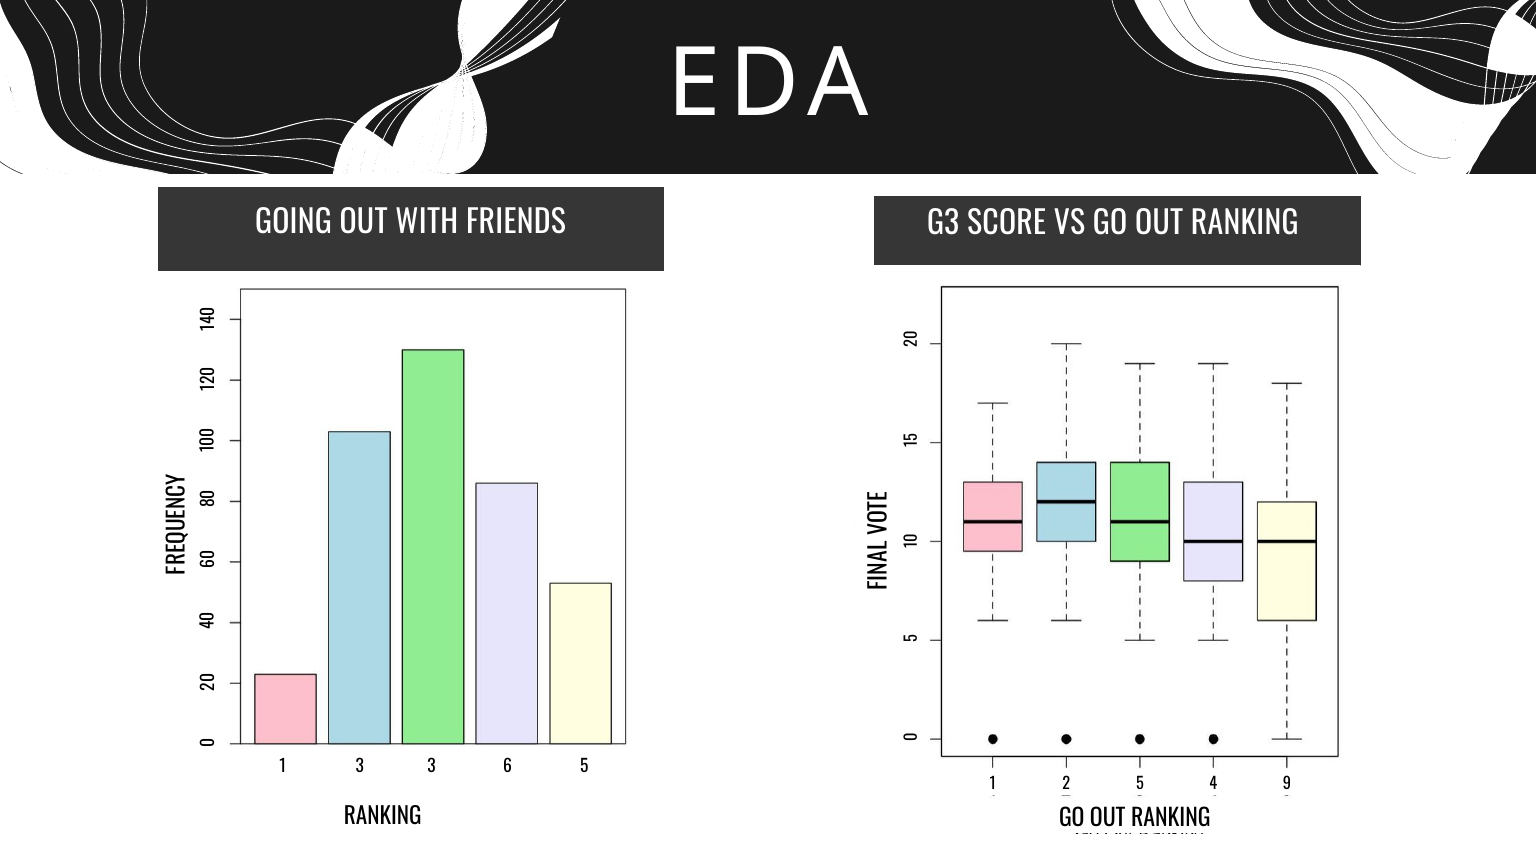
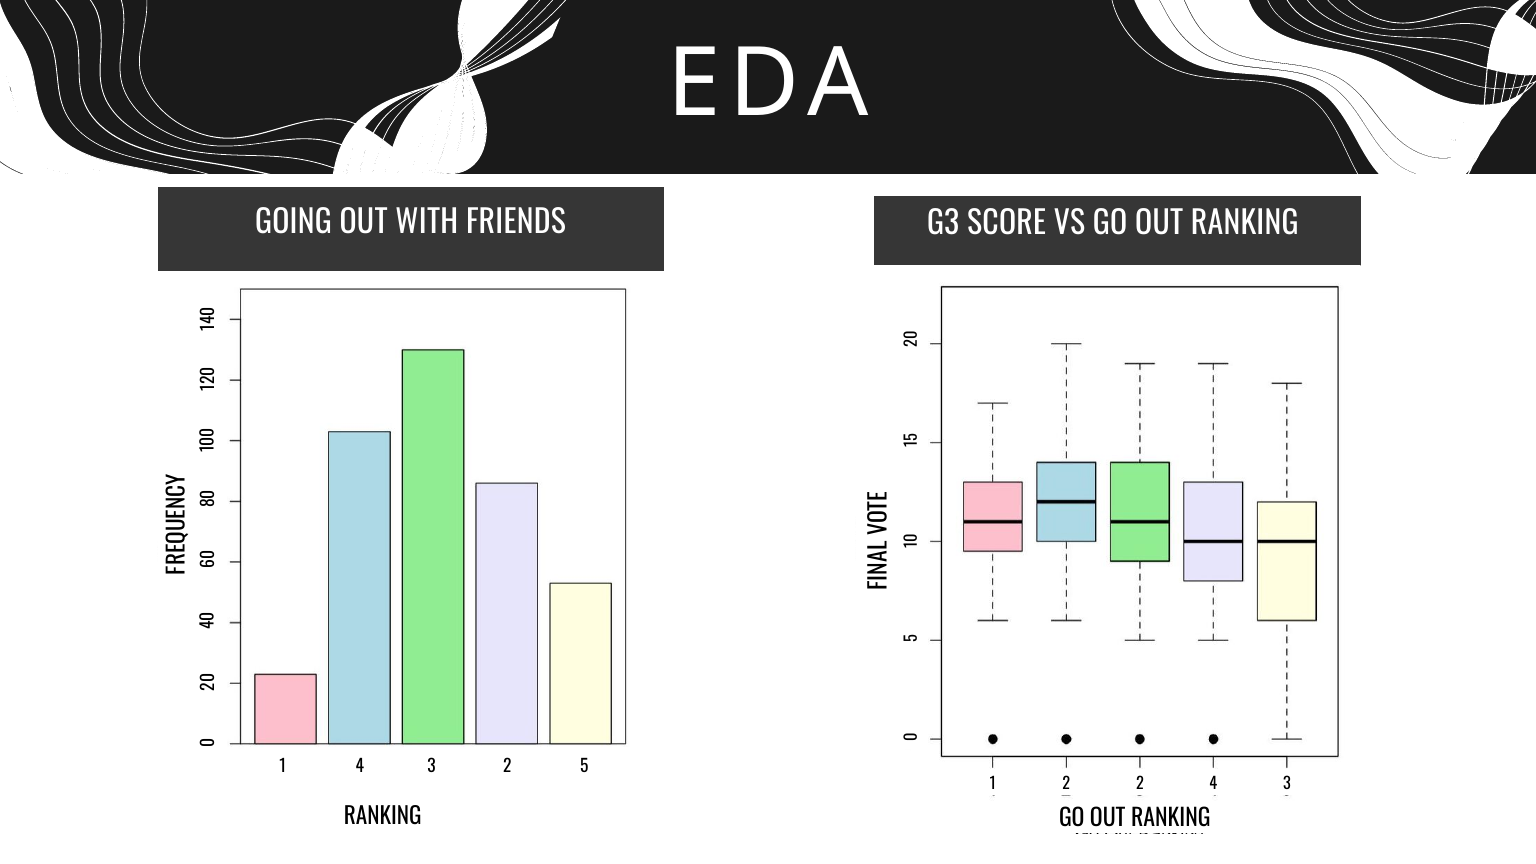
3: 3 -> 4 (360, 767)
3 6: 6 -> 2 (507, 767)
2 5: 5 -> 2 (1140, 784)
9: 9 -> 3 (1287, 784)
